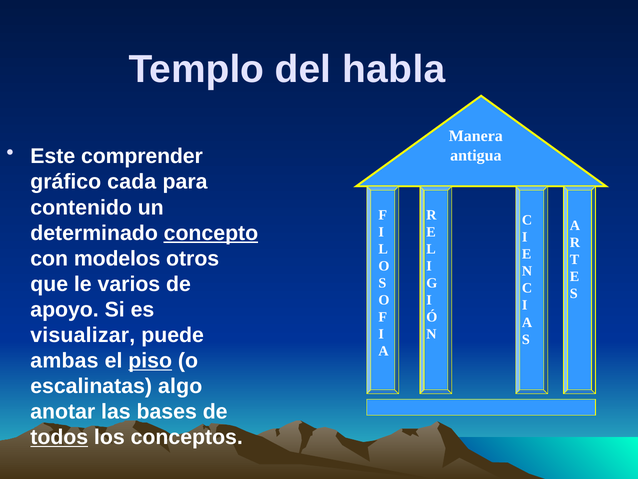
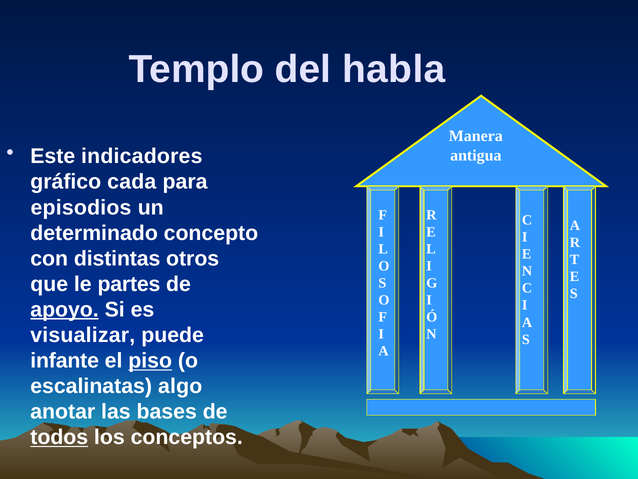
comprender: comprender -> indicadores (142, 156)
contenido: contenido -> episodios (81, 207)
concepto underline: present -> none (211, 233)
modelos: modelos -> distintas (117, 258)
varios: varios -> partes (129, 284)
apoyo underline: none -> present (65, 309)
ambas: ambas -> infante (65, 360)
